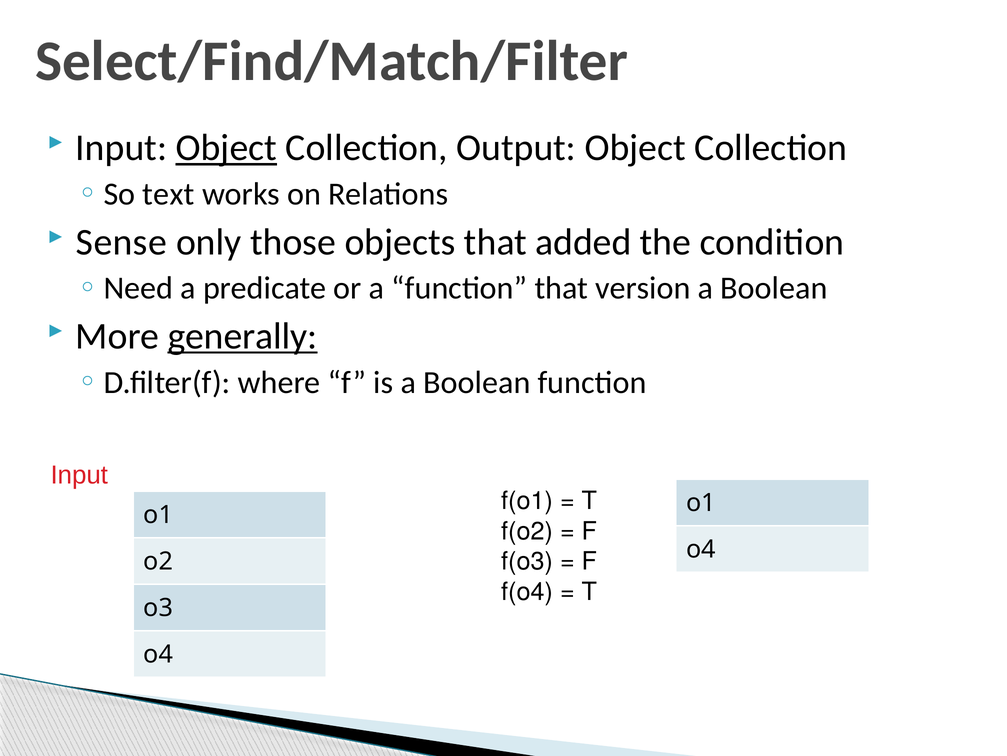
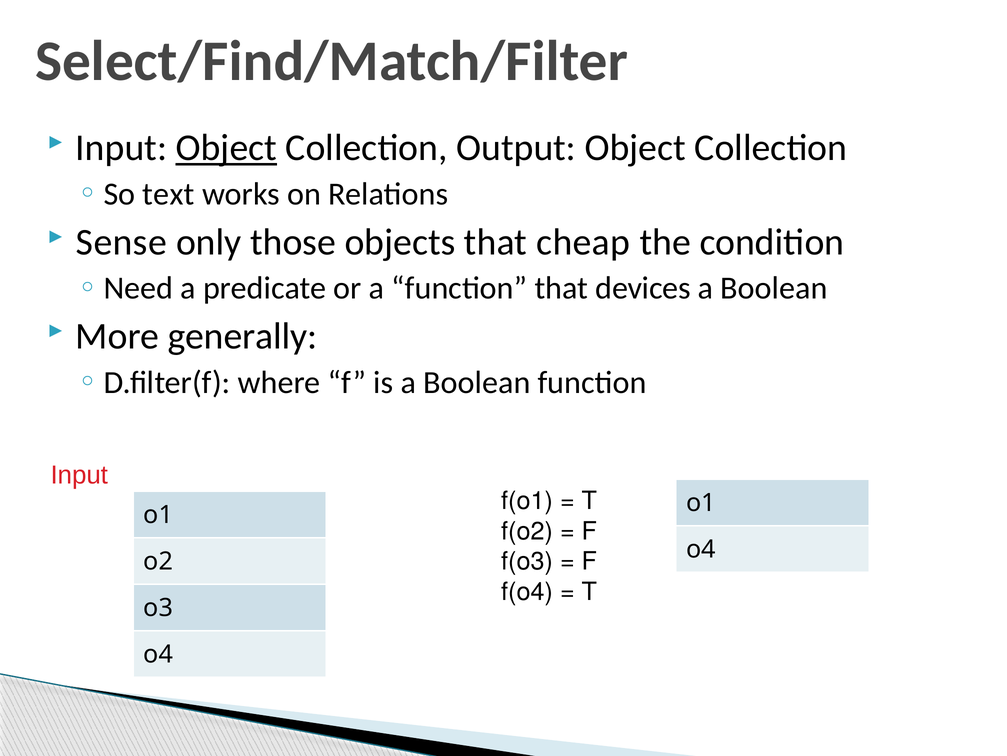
added: added -> cheap (583, 242)
version: version -> devices (643, 288)
generally underline: present -> none (243, 336)
